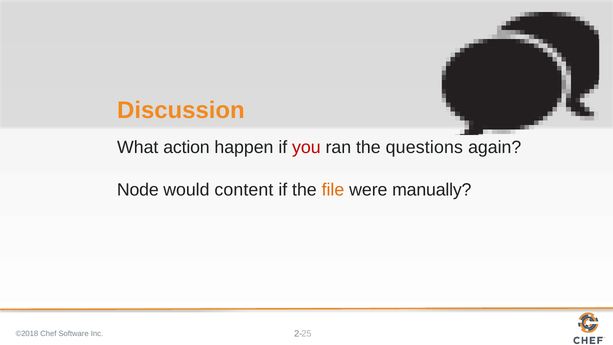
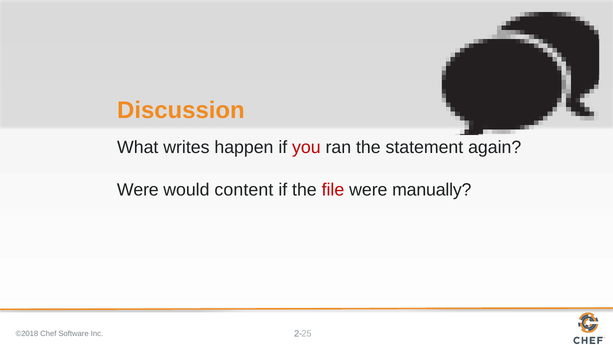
action: action -> writes (186, 147)
questions: questions -> statement (424, 147)
Node: Node -> Were (138, 190)
file colour: orange -> red (333, 190)
